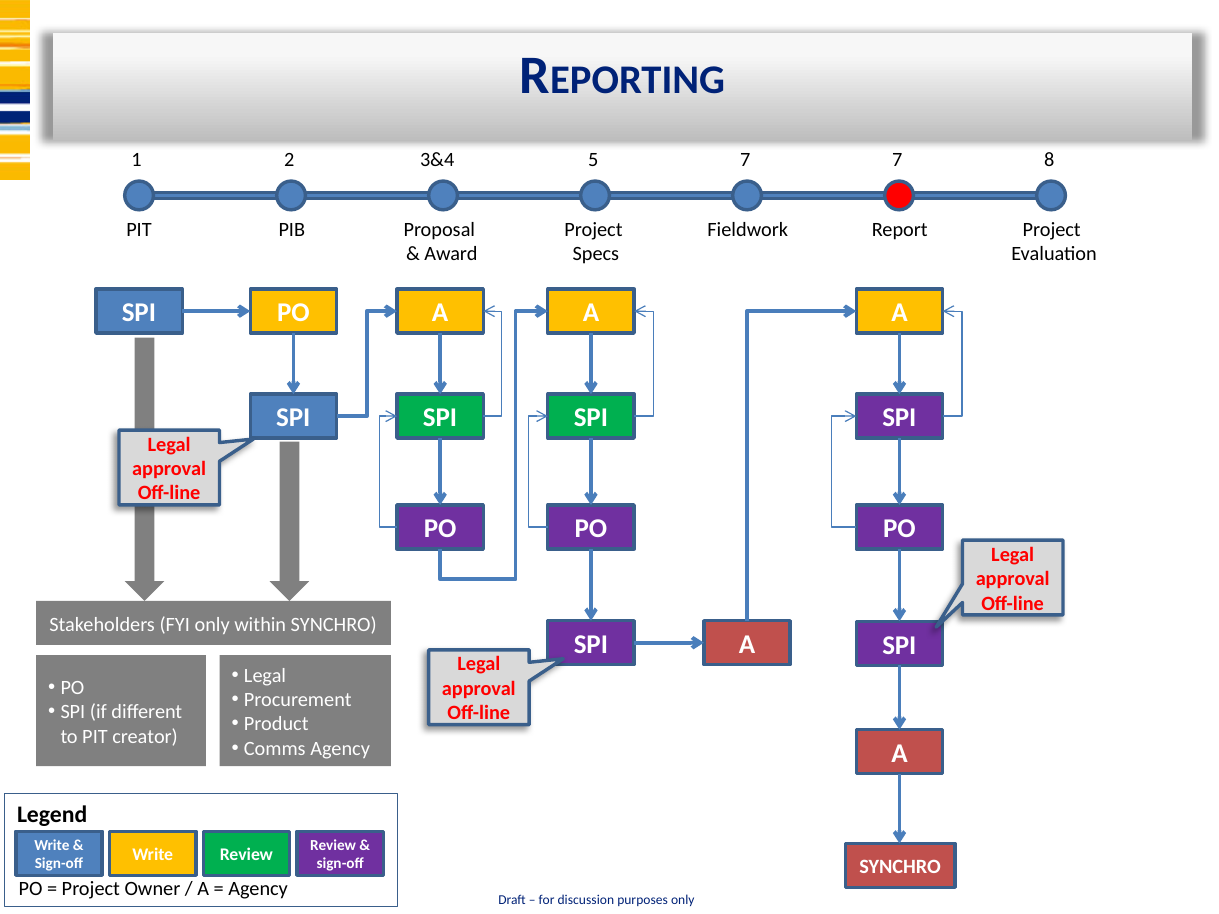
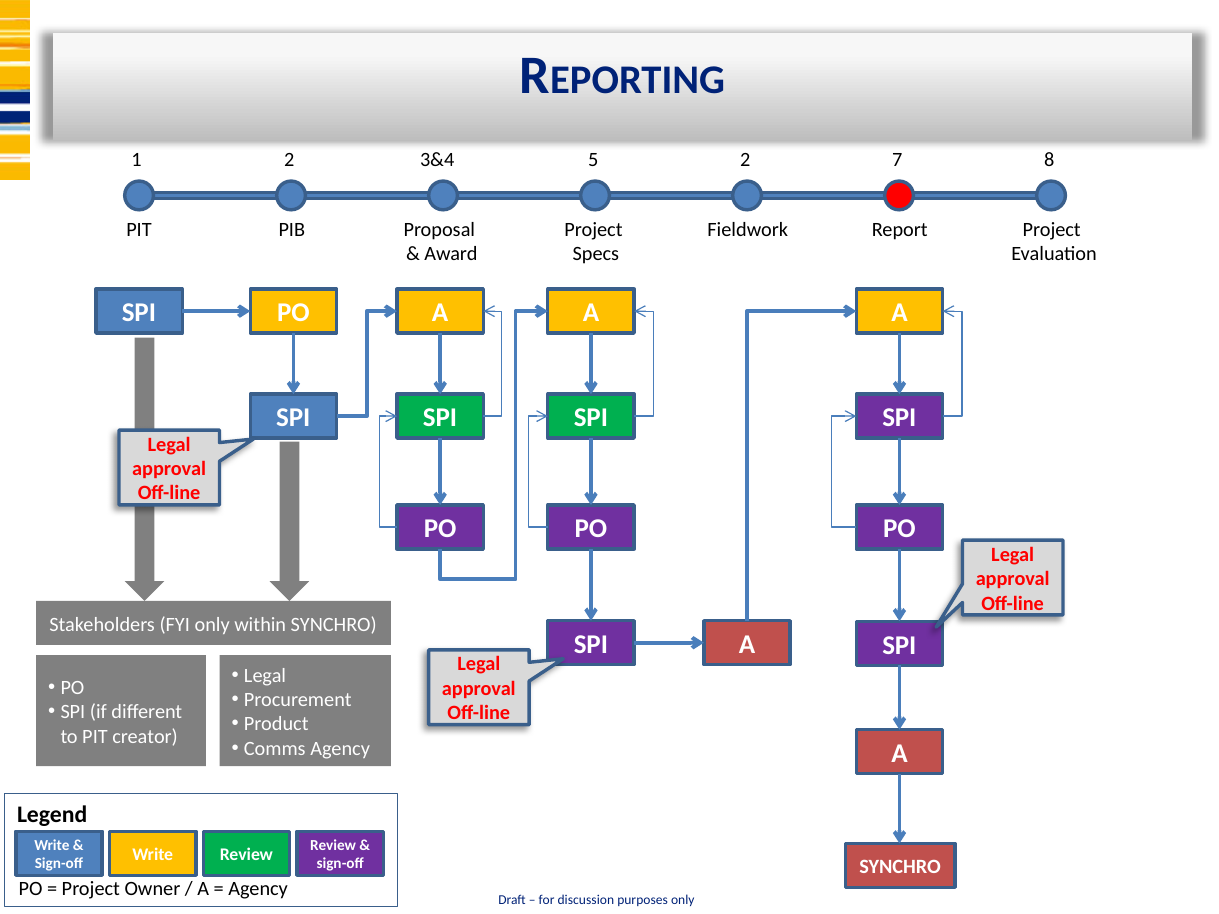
5 7: 7 -> 2 (745, 160)
